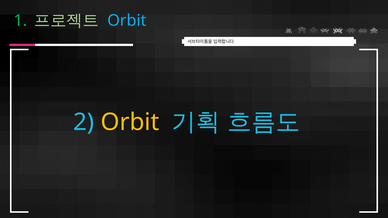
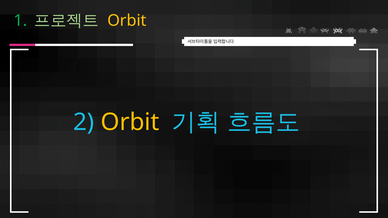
Orbit colour: light blue -> yellow (127, 21)
